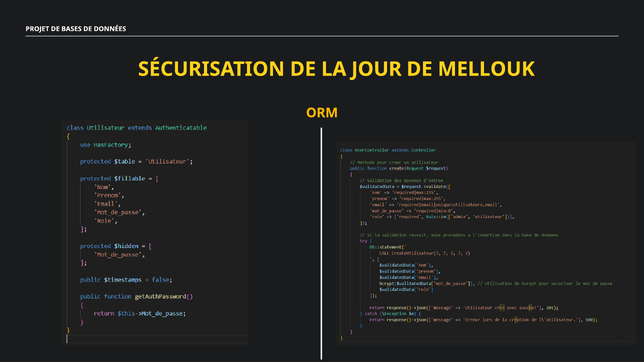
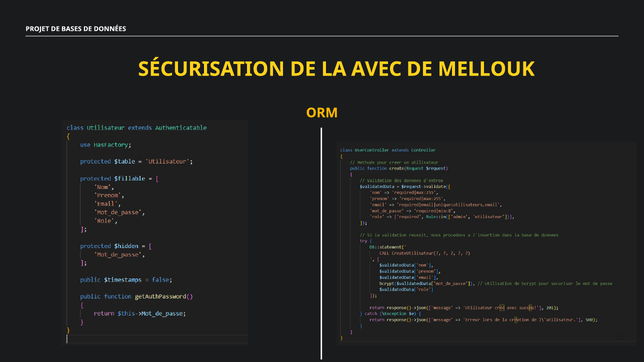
JOUR: JOUR -> AVEC (377, 69)
